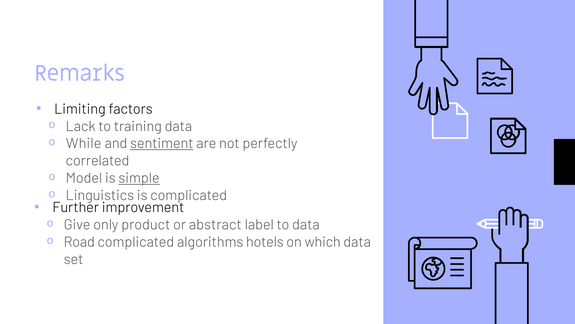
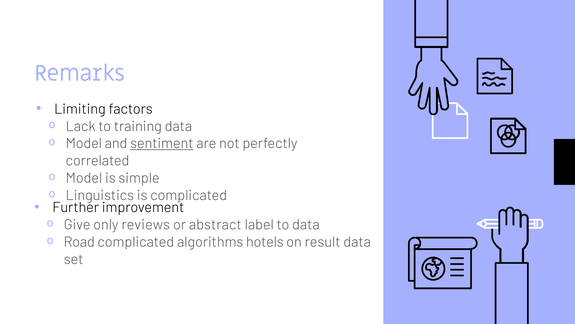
While: While -> Model (84, 143)
simple underline: present -> none (139, 178)
product: product -> reviews (146, 224)
which: which -> result (323, 242)
